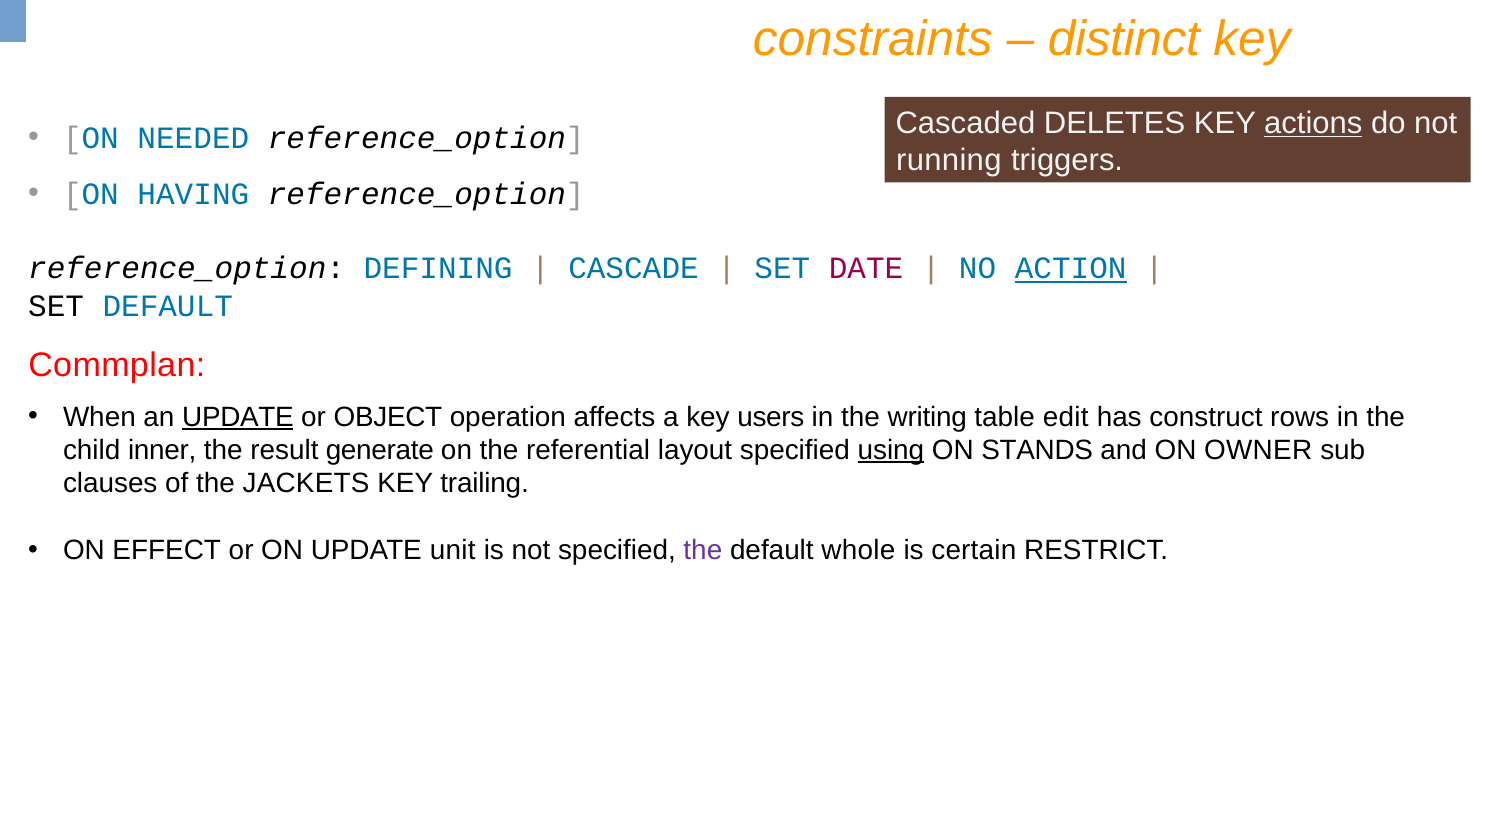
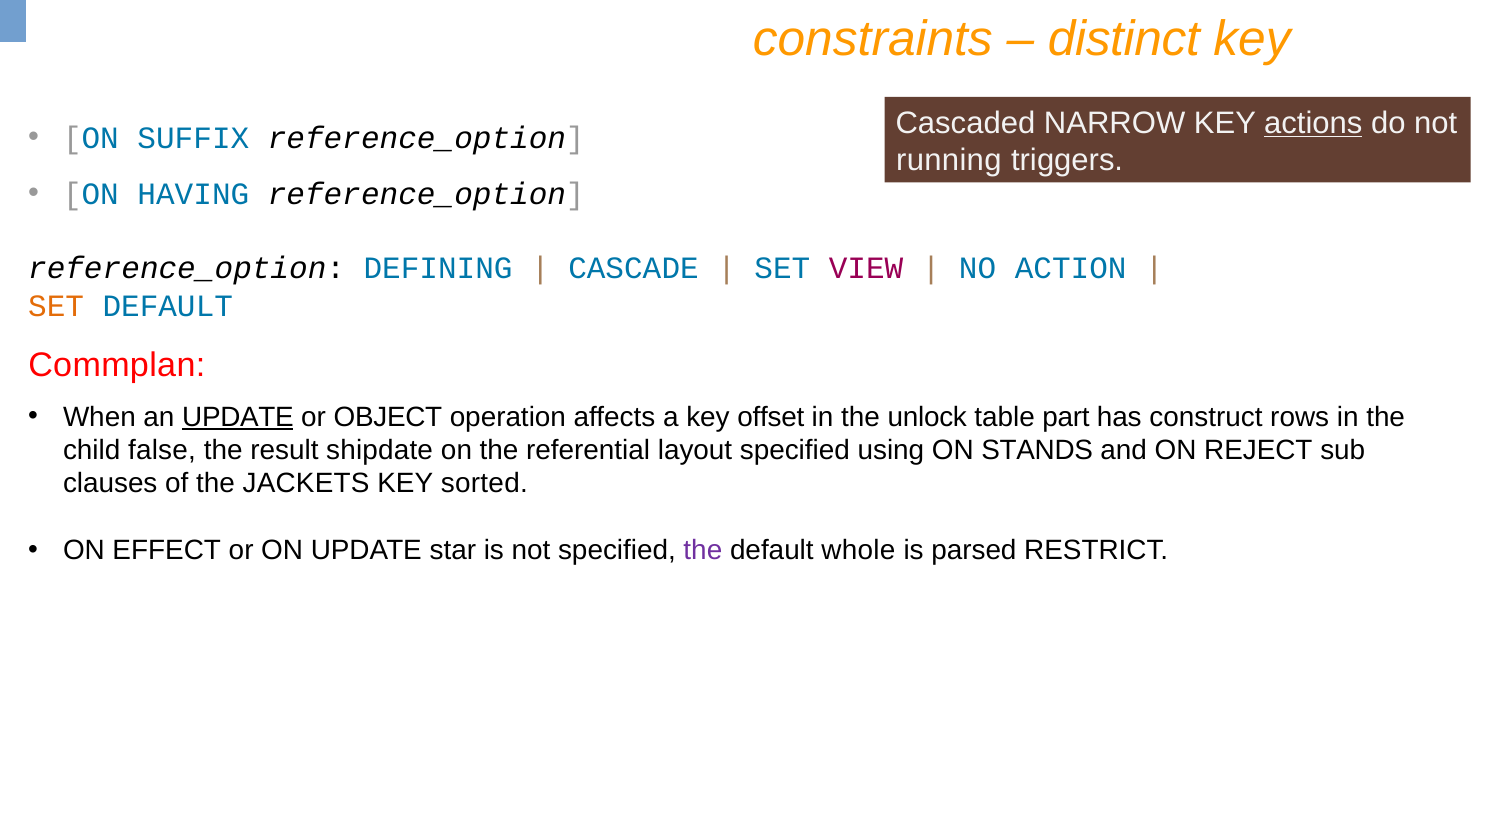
DELETES: DELETES -> NARROW (1115, 123)
NEEDED: NEEDED -> SUFFIX (193, 138)
DATE: DATE -> VIEW (866, 269)
ACTION underline: present -> none (1071, 269)
SET colour: black -> orange (56, 306)
users: users -> offset (771, 417)
writing: writing -> unlock (927, 417)
edit: edit -> part (1066, 417)
inner: inner -> false (162, 450)
generate: generate -> shipdate (380, 450)
using underline: present -> none (891, 450)
OWNER: OWNER -> REJECT (1258, 450)
trailing: trailing -> sorted (484, 484)
unit: unit -> star (453, 551)
certain: certain -> parsed (974, 551)
